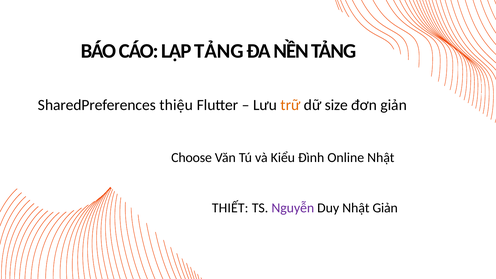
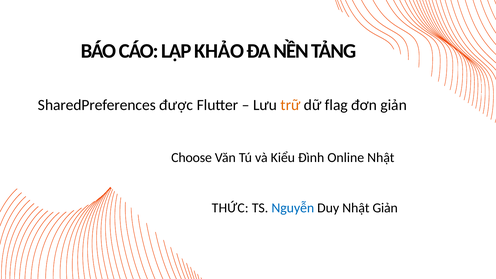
LẬP TẢNG: TẢNG -> KHẢO (219, 51)
thiệu: thiệu -> được (176, 105)
size: size -> flag (336, 105)
THIẾT: THIẾT -> THỨC (230, 208)
Nguyễn colour: purple -> blue (293, 208)
